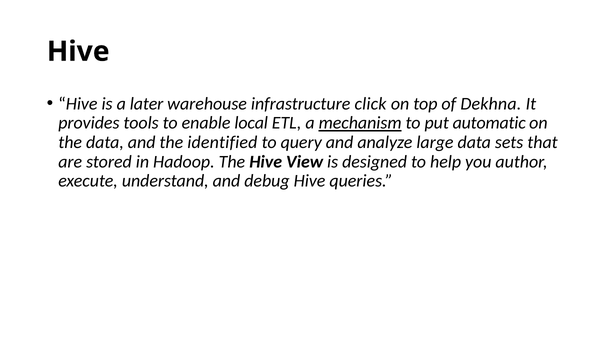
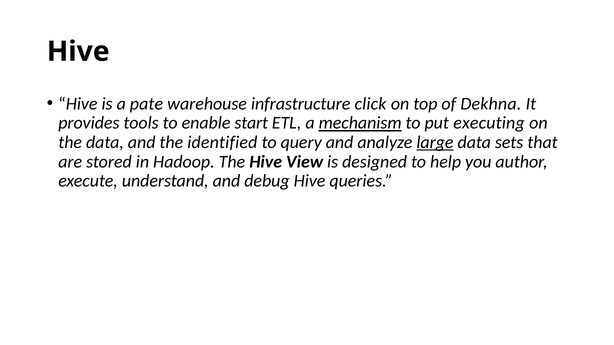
later: later -> pate (146, 104)
local: local -> start (251, 123)
automatic: automatic -> executing (489, 123)
large underline: none -> present (435, 142)
